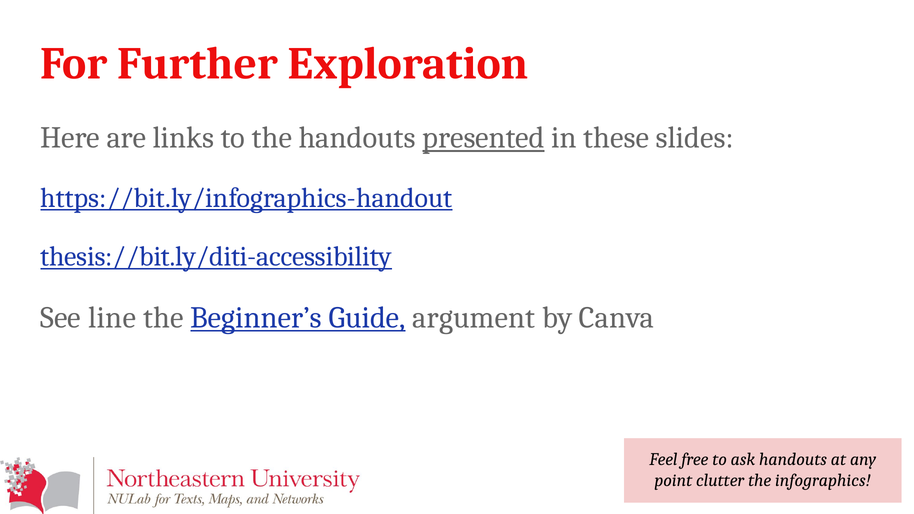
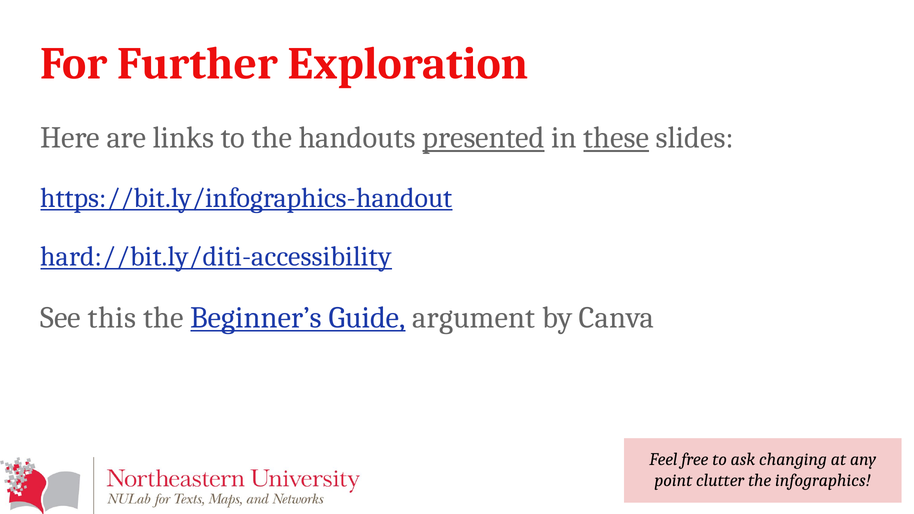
these underline: none -> present (616, 138)
thesis://bit.ly/diti-accessibility: thesis://bit.ly/diti-accessibility -> hard://bit.ly/diti-accessibility (216, 257)
line: line -> this (112, 318)
ask handouts: handouts -> changing (793, 459)
